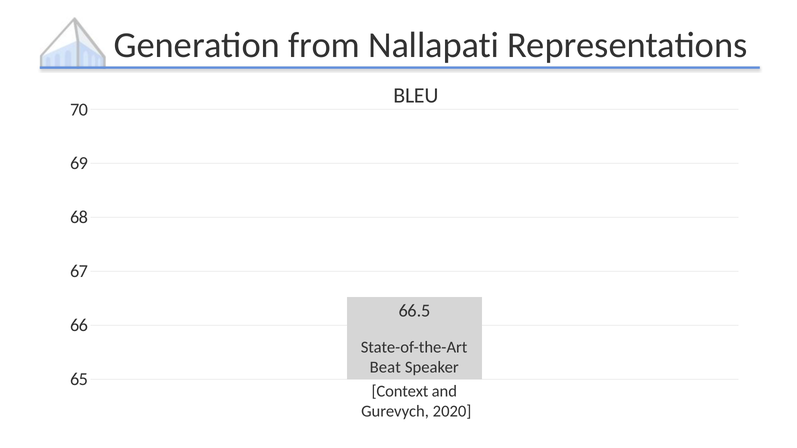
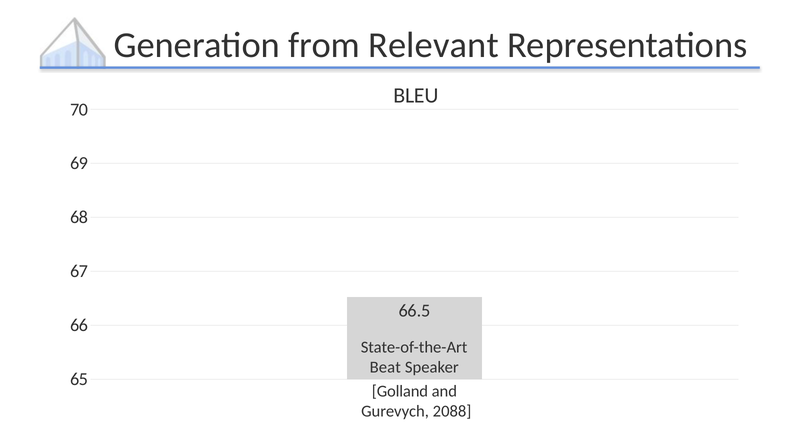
Nallapati: Nallapati -> Relevant (434, 45)
Context: Context -> Golland (400, 392)
2020: 2020 -> 2088 (452, 412)
